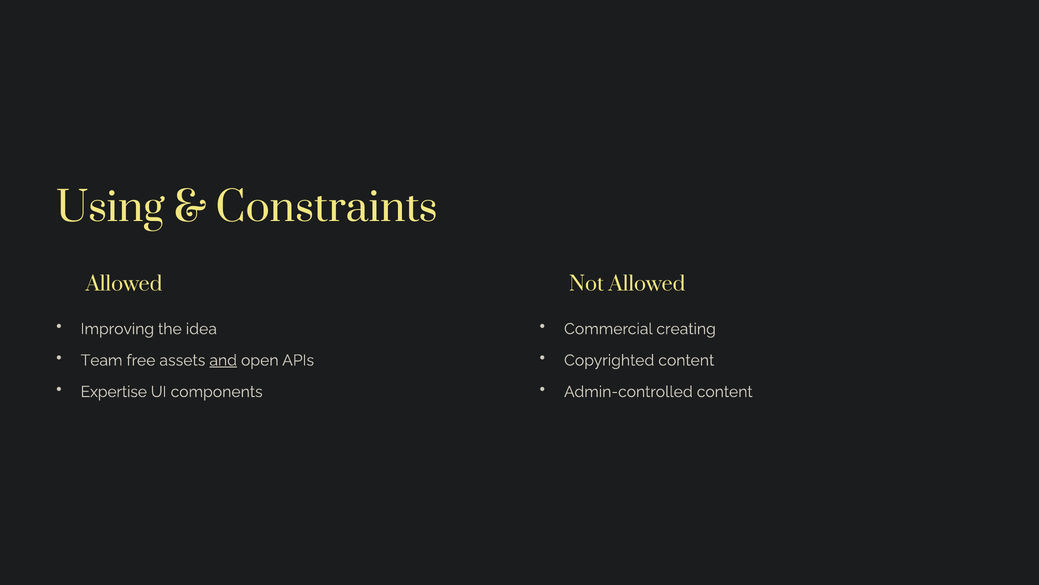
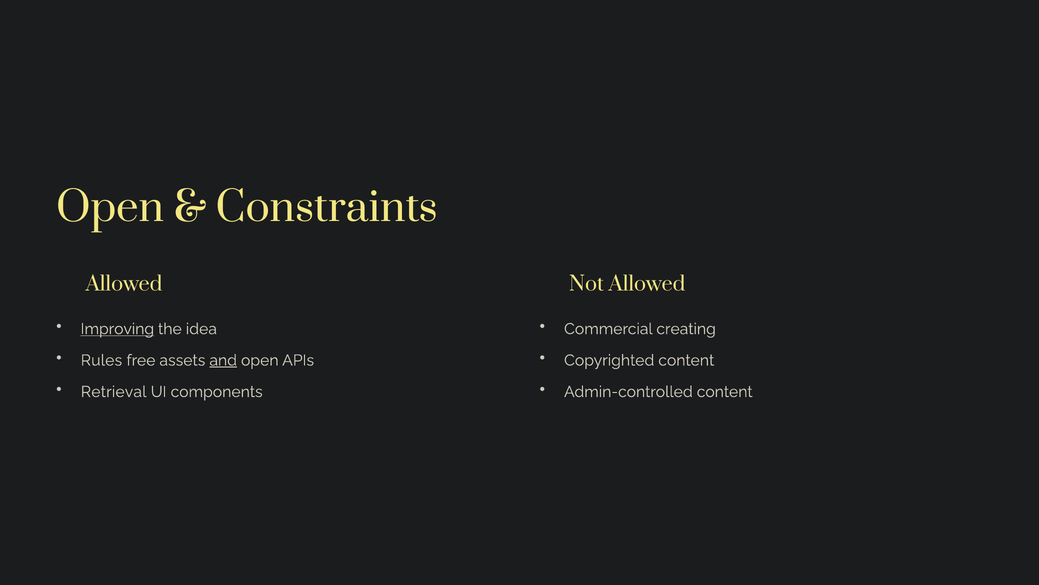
Using: Using -> Open (110, 208)
Improving underline: none -> present (117, 329)
Team: Team -> Rules (101, 360)
Expertise: Expertise -> Retrieval (114, 391)
